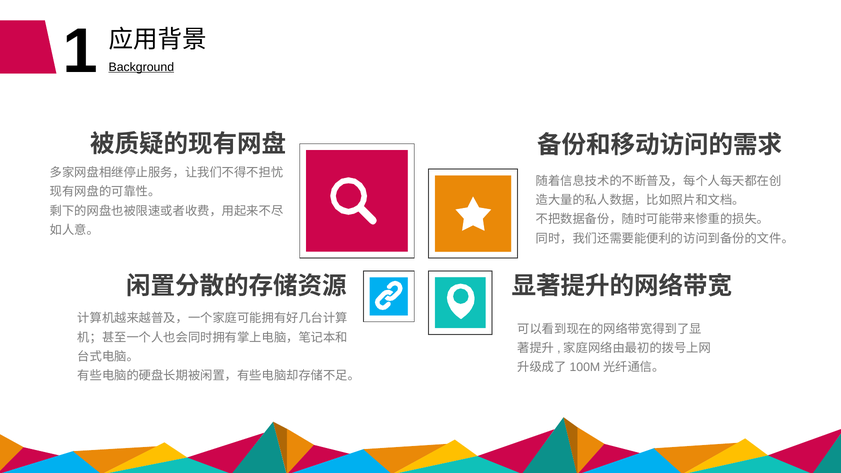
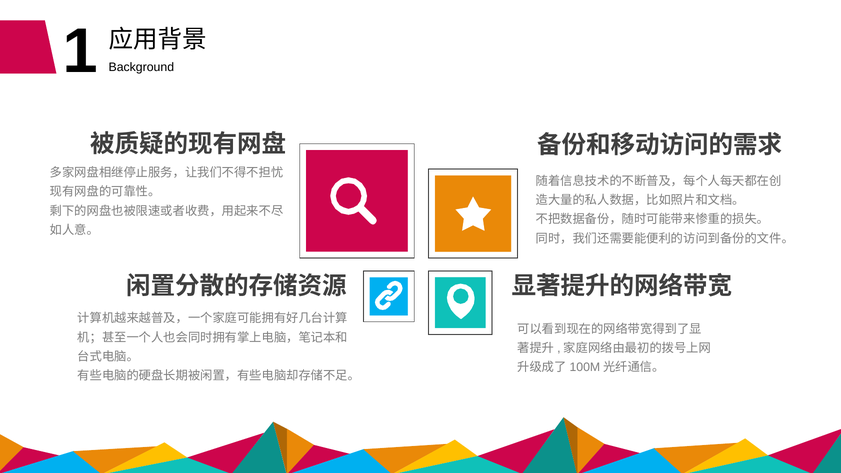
Background underline: present -> none (141, 67)
